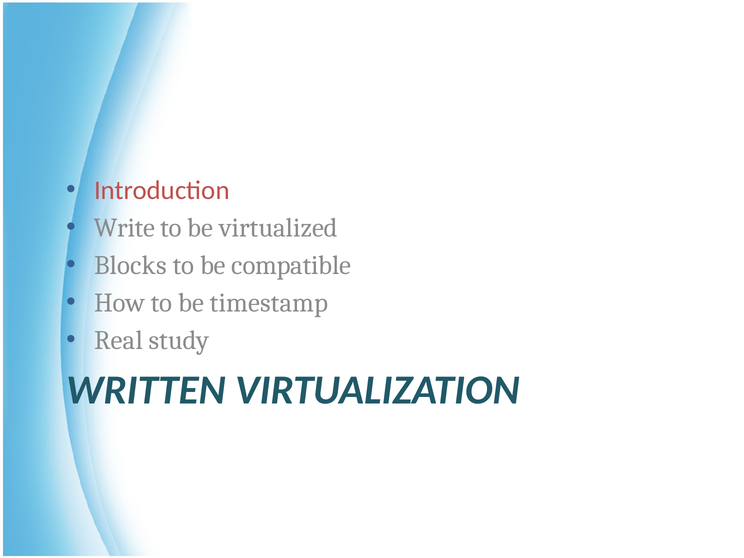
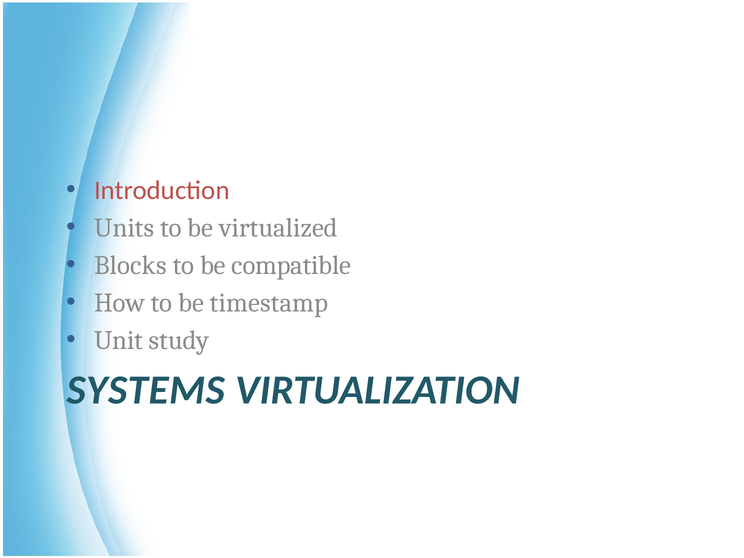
Write: Write -> Units (124, 228)
Real: Real -> Unit (119, 341)
WRITTEN: WRITTEN -> SYSTEMS (146, 390)
